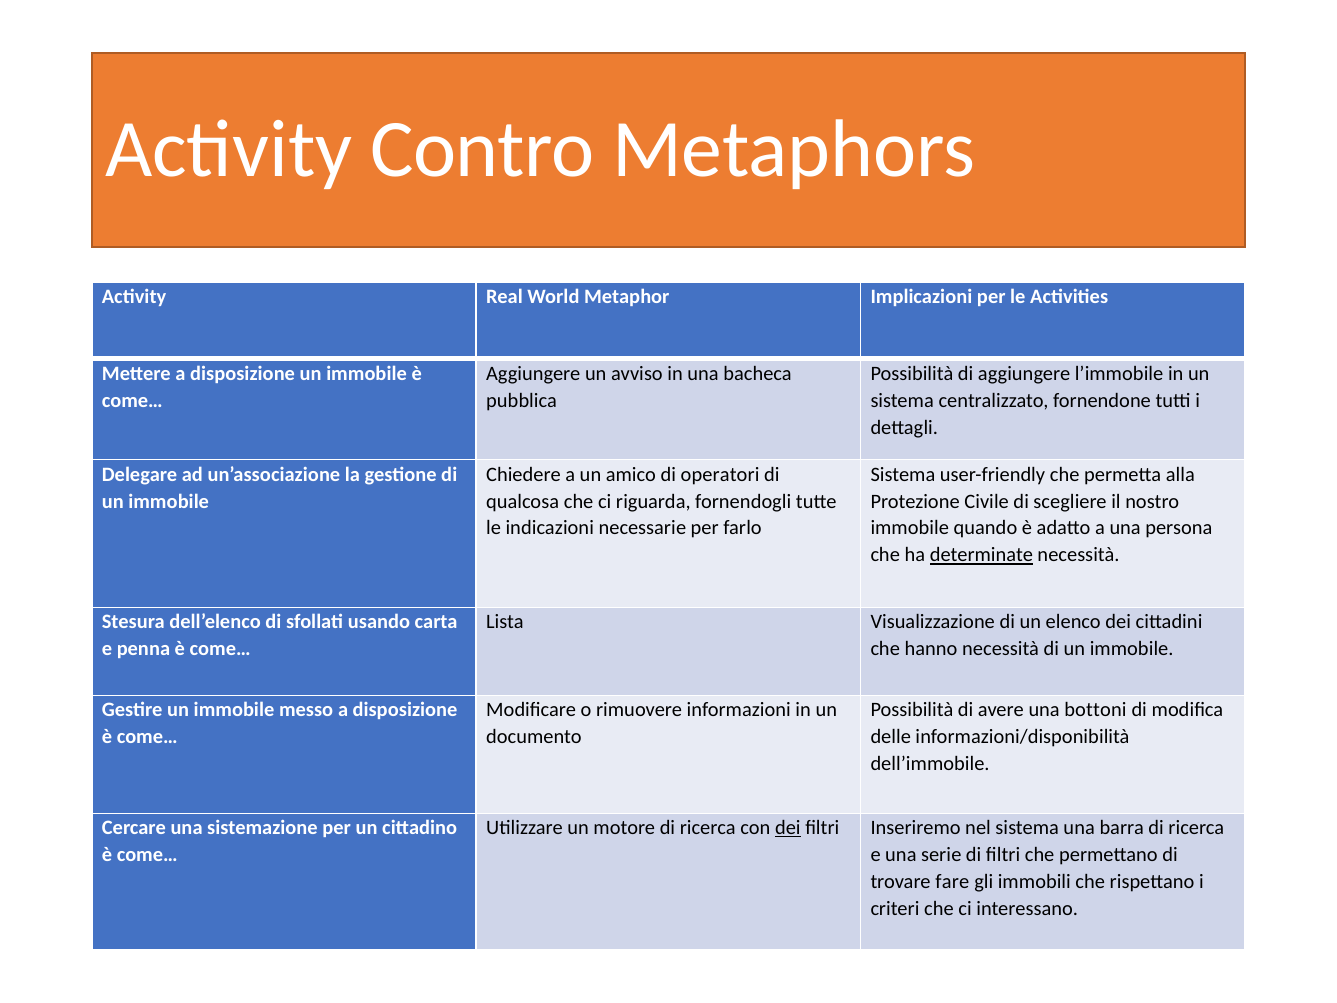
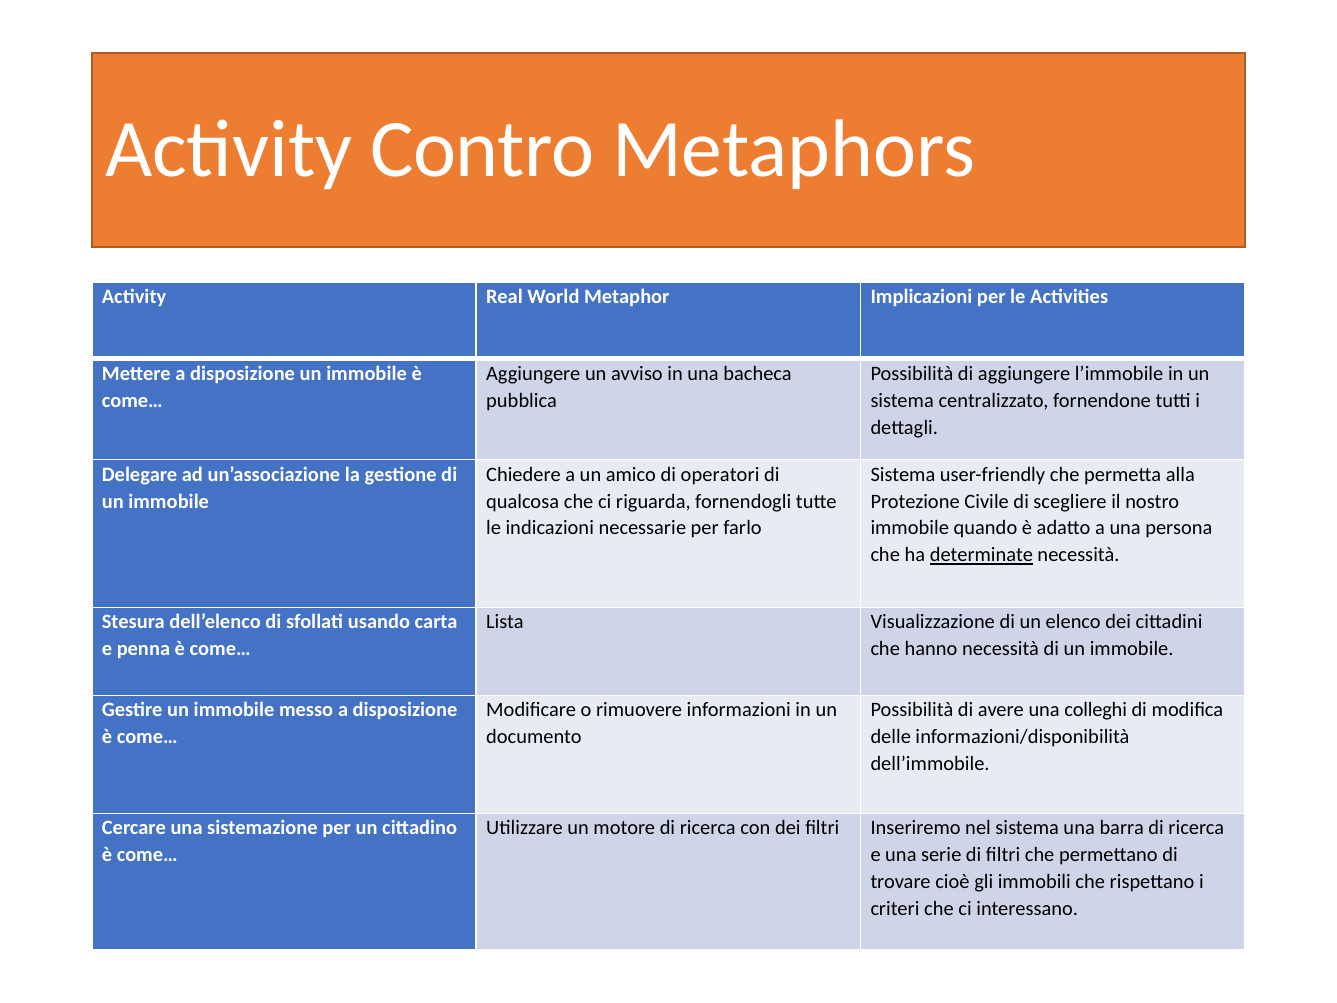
bottoni: bottoni -> colleghi (1096, 710)
dei underline: present -> none (788, 828)
fare: fare -> cioè (952, 882)
